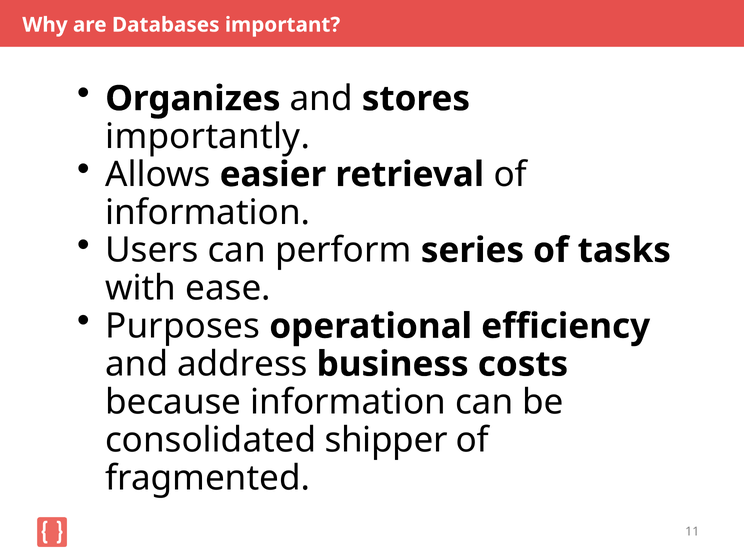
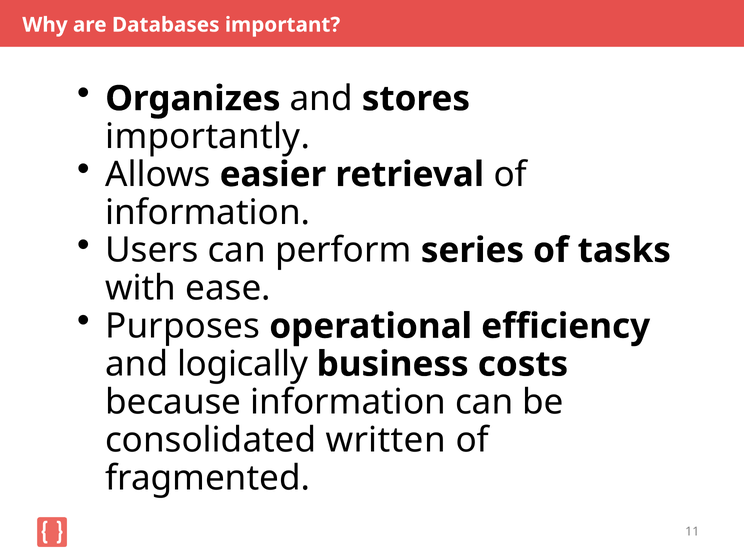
address: address -> logically (243, 364)
shipper: shipper -> written (386, 440)
